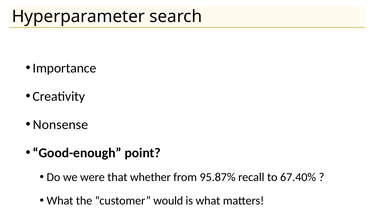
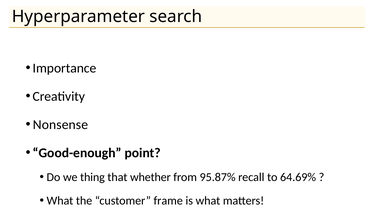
were: were -> thing (92, 177)
67.40%: 67.40% -> 64.69% (298, 177)
would: would -> frame (168, 201)
